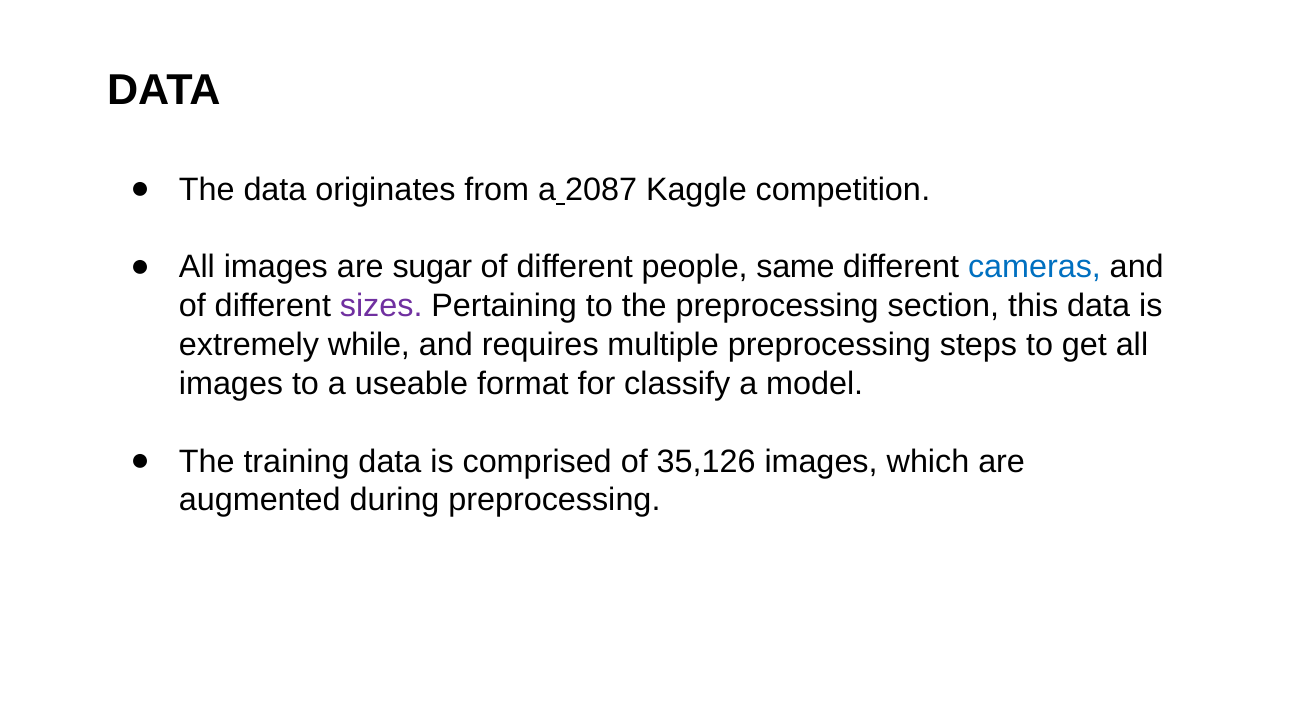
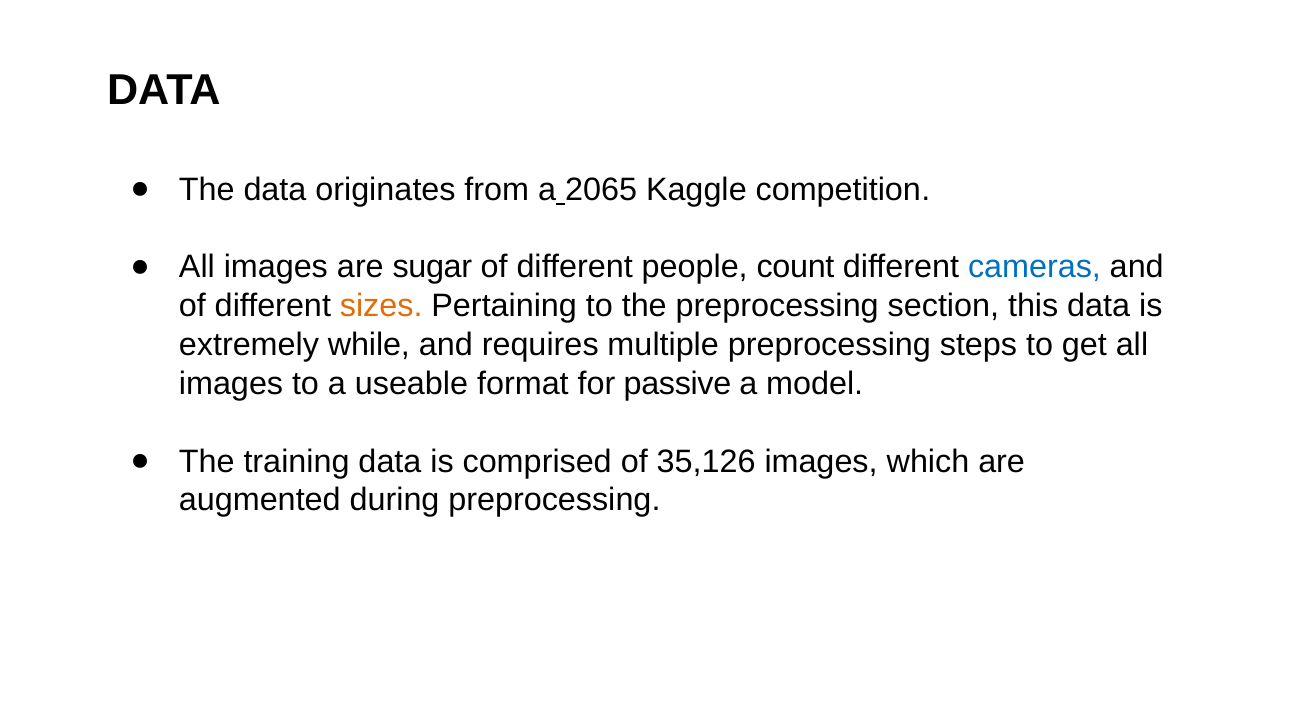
2087: 2087 -> 2065 (601, 190)
same: same -> count (795, 267)
sizes colour: purple -> orange (381, 306)
classify: classify -> passive (677, 384)
